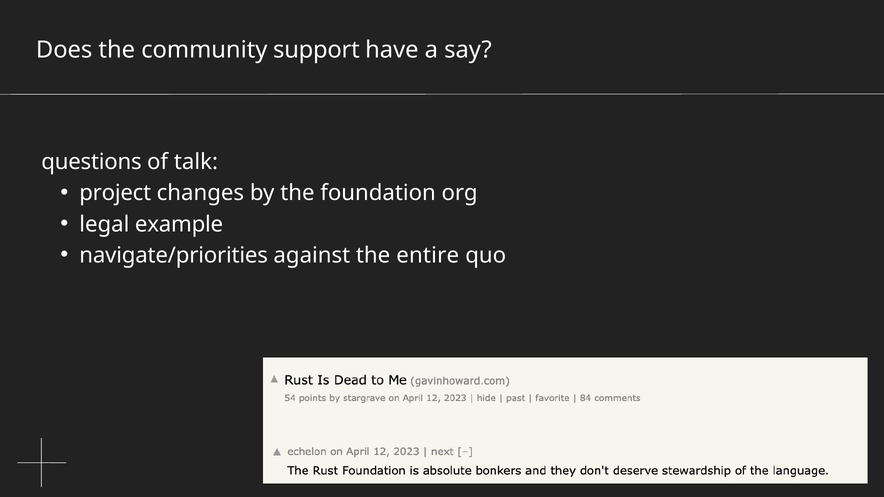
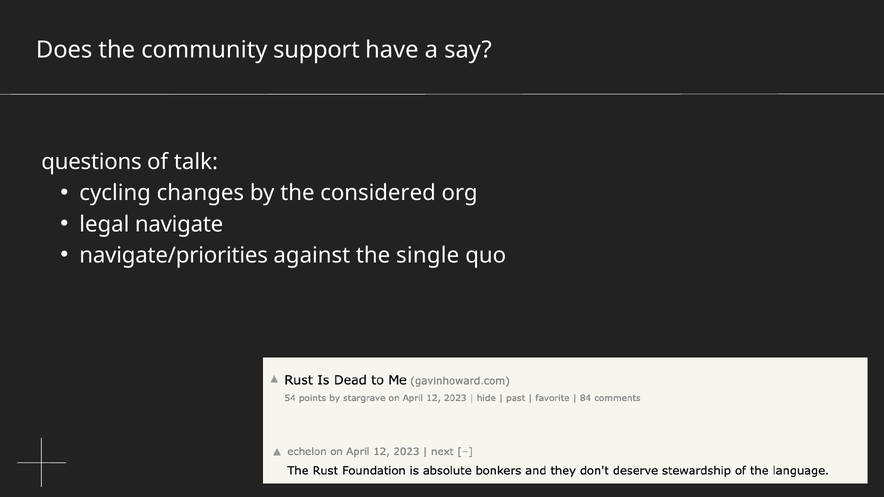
project: project -> cycling (115, 193)
foundation: foundation -> considered (378, 193)
example: example -> navigate (179, 224)
entire: entire -> single (428, 255)
